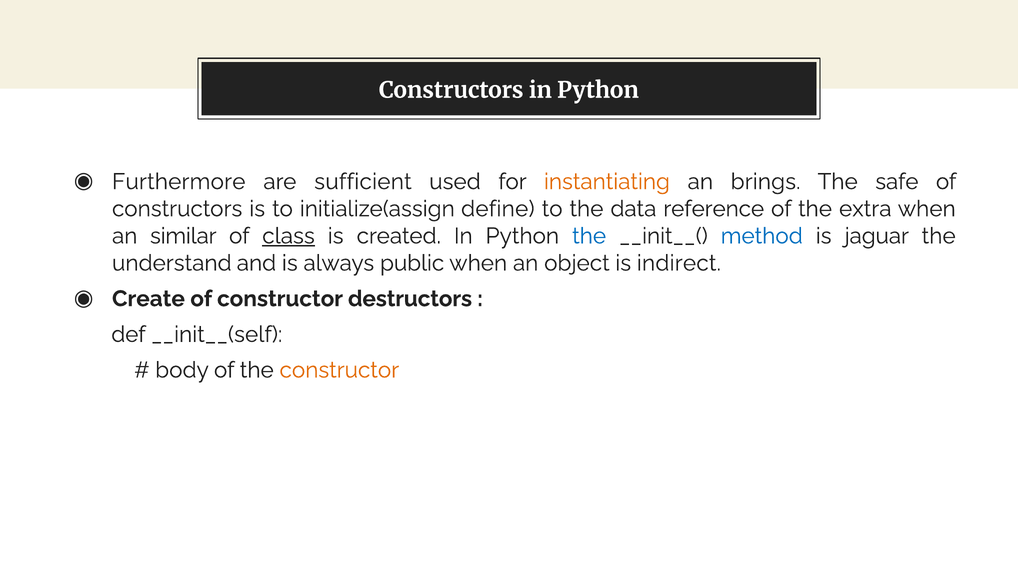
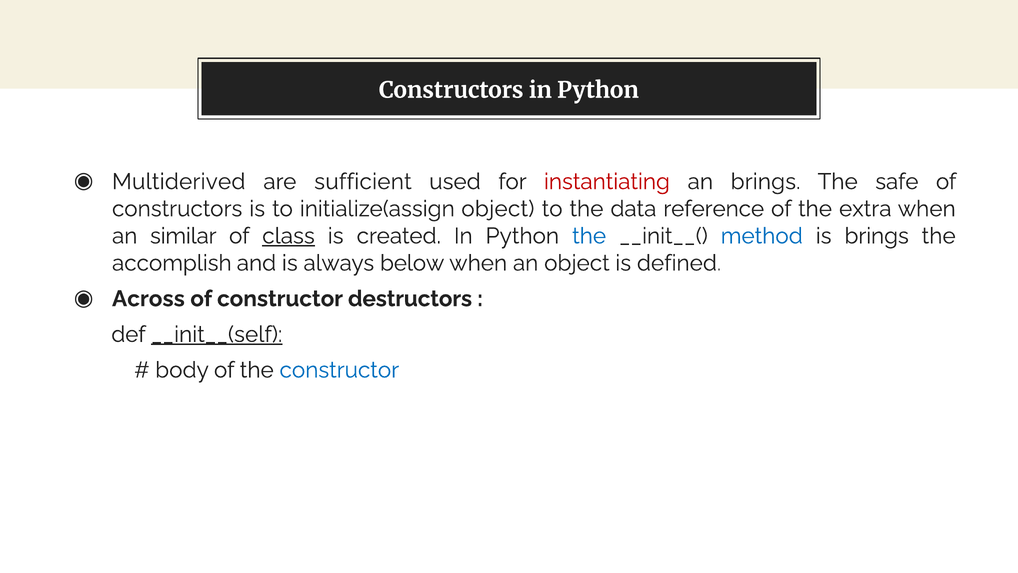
Furthermore: Furthermore -> Multiderived (179, 182)
instantiating colour: orange -> red (607, 182)
initialize(assign define: define -> object (498, 209)
is jaguar: jaguar -> brings (877, 236)
understand: understand -> accomplish (172, 263)
public: public -> below (412, 263)
indirect: indirect -> defined (679, 263)
Create: Create -> Across (148, 299)
__init__(self underline: none -> present (217, 334)
constructor colour: orange -> blue (339, 370)
